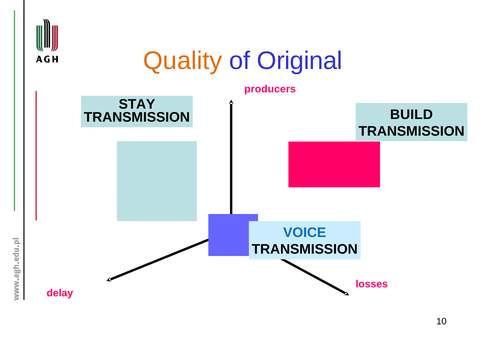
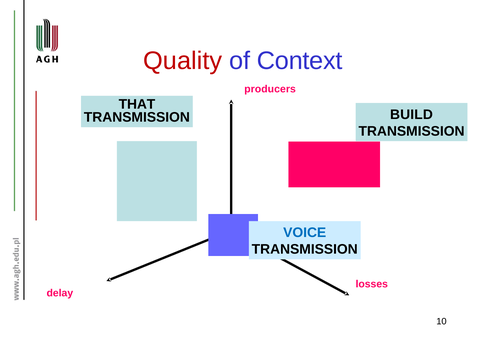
Quality colour: orange -> red (183, 61)
Original: Original -> Context (300, 61)
STAY: STAY -> THAT (137, 104)
